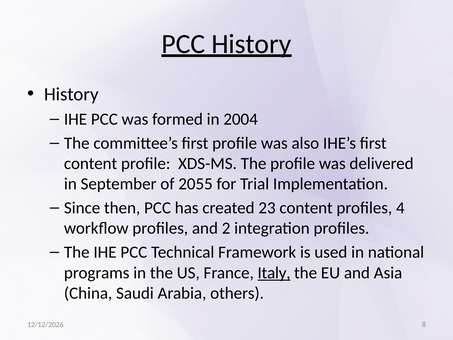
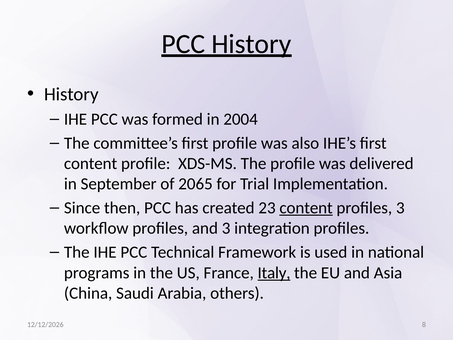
2055: 2055 -> 2065 (196, 184)
content underline: none -> present (306, 208)
profiles 4: 4 -> 3 (400, 208)
and 2: 2 -> 3 (226, 228)
